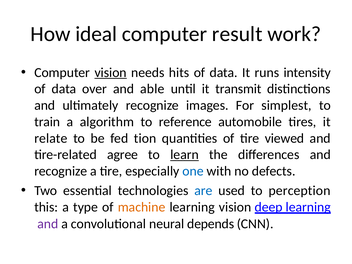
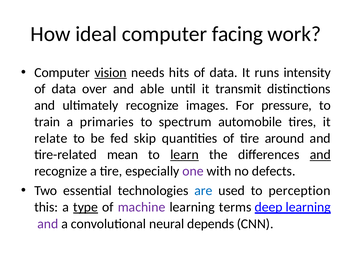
result: result -> facing (237, 34)
simplest: simplest -> pressure (287, 105)
algorithm: algorithm -> primaries (107, 122)
reference: reference -> spectrum (185, 122)
tion: tion -> skip (145, 138)
viewed: viewed -> around (285, 138)
agree: agree -> mean (123, 155)
and underline: none -> present (320, 155)
one colour: blue -> purple (193, 171)
type underline: none -> present (86, 207)
machine colour: orange -> purple (142, 207)
learning vision: vision -> terms (235, 207)
